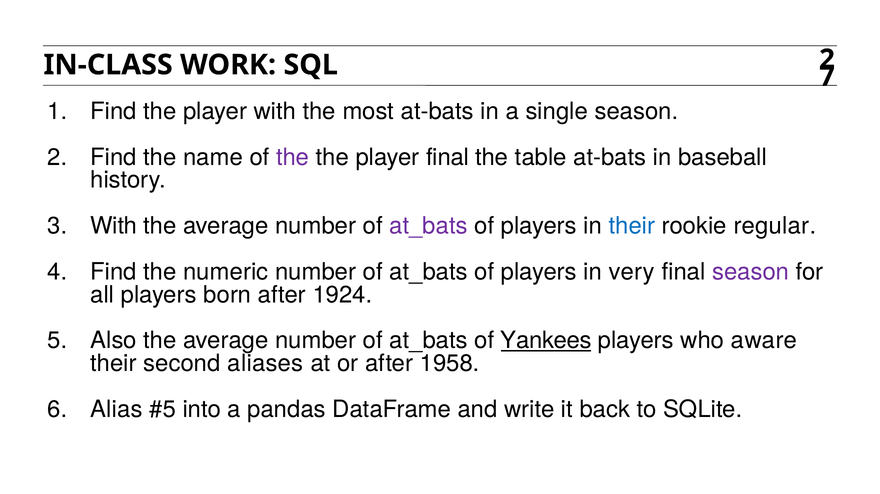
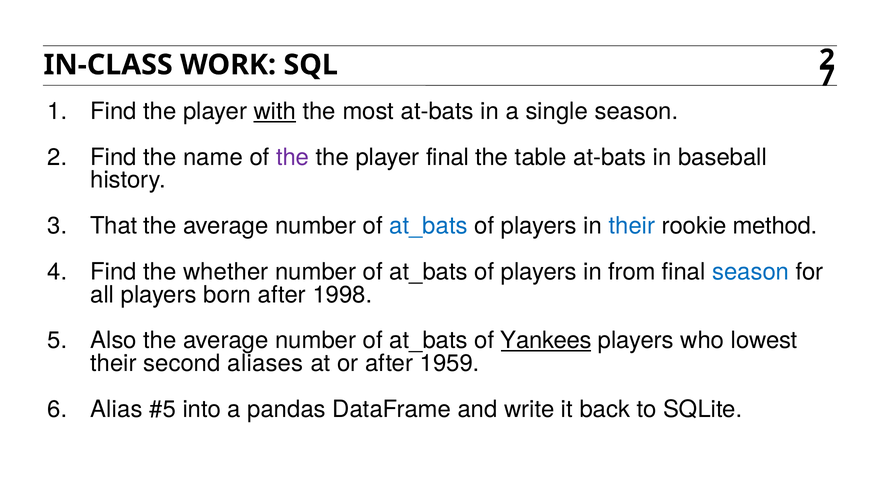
with underline: none -> present (275, 111)
With: With -> That (114, 226)
at_bats colour: purple -> blue (428, 226)
regular: regular -> method (775, 226)
numeric: numeric -> whether (226, 272)
very: very -> from (632, 272)
season colour: purple -> blue (751, 272)
1924: 1924 -> 1998 (342, 295)
aware: aware -> lowest (764, 341)
1958: 1958 -> 1959 (450, 364)
